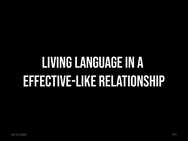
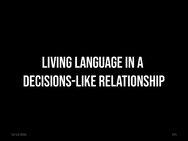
EFFECTIVE-LIKE: EFFECTIVE-LIKE -> DECISIONS-LIKE (60, 81)
